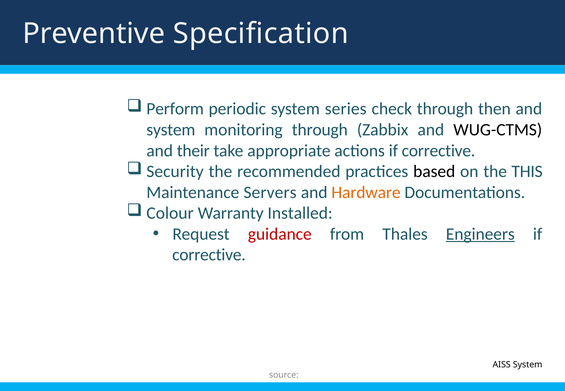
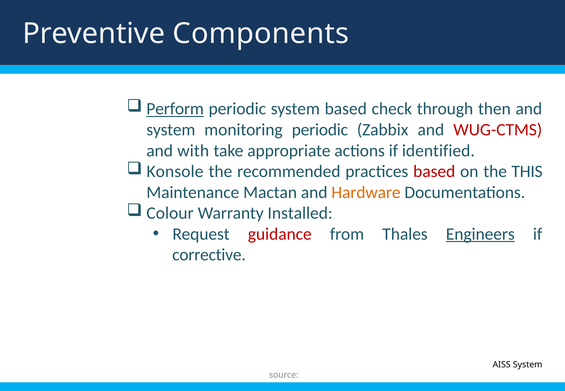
Specification: Specification -> Components (261, 34)
Perform underline: none -> present (175, 109)
system series: series -> based (346, 109)
monitoring through: through -> periodic (320, 130)
WUG-CTMS colour: black -> red (498, 130)
their: their -> with (193, 151)
actions if corrective: corrective -> identified (438, 151)
Security: Security -> Konsole (175, 172)
based colour: black -> red (434, 172)
Servers: Servers -> Mactan (270, 192)
